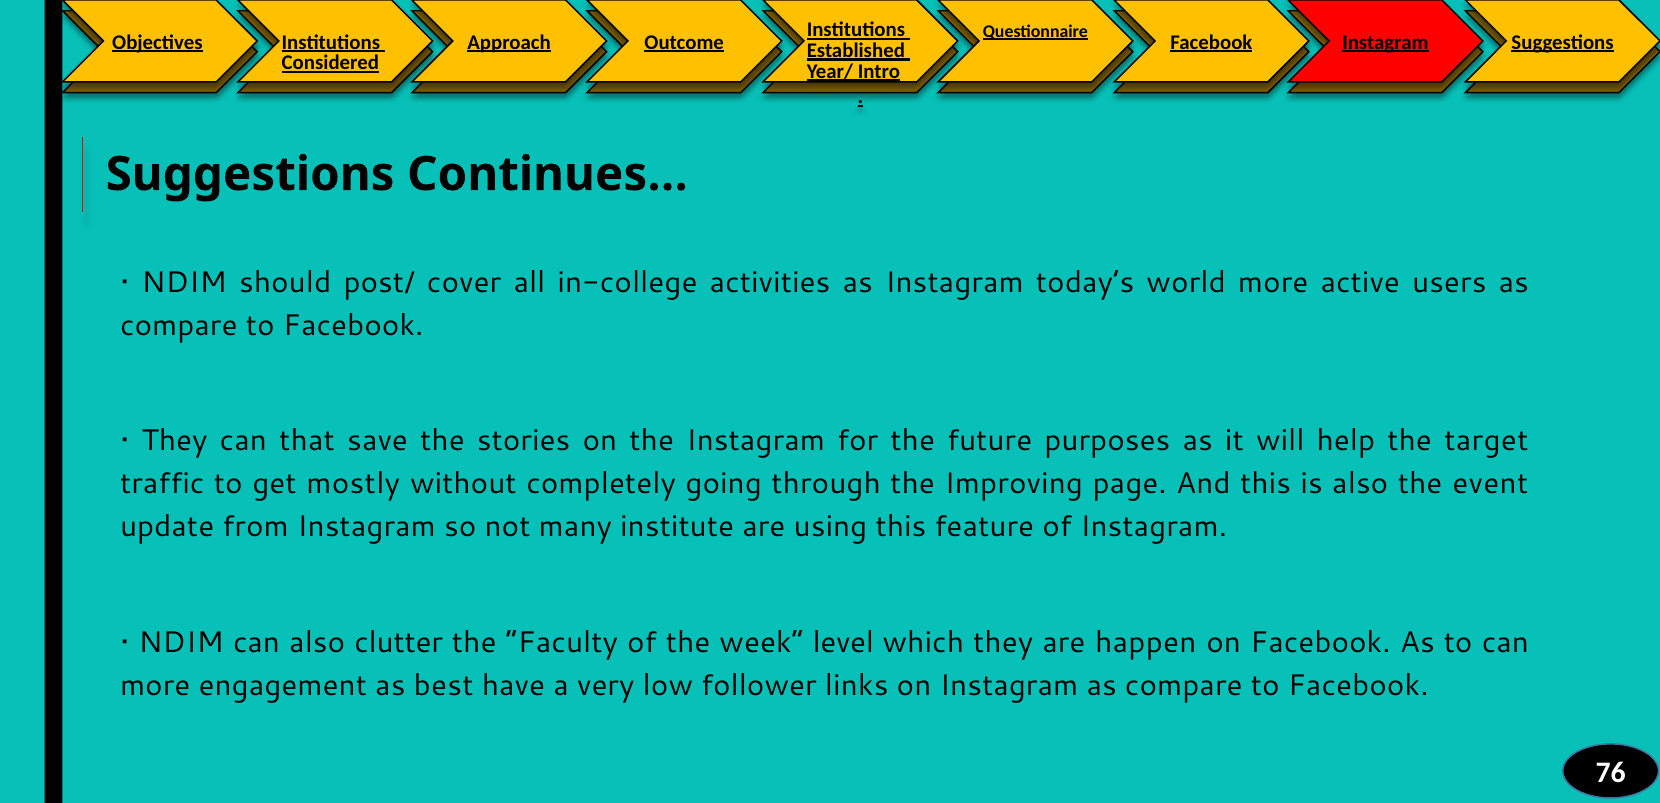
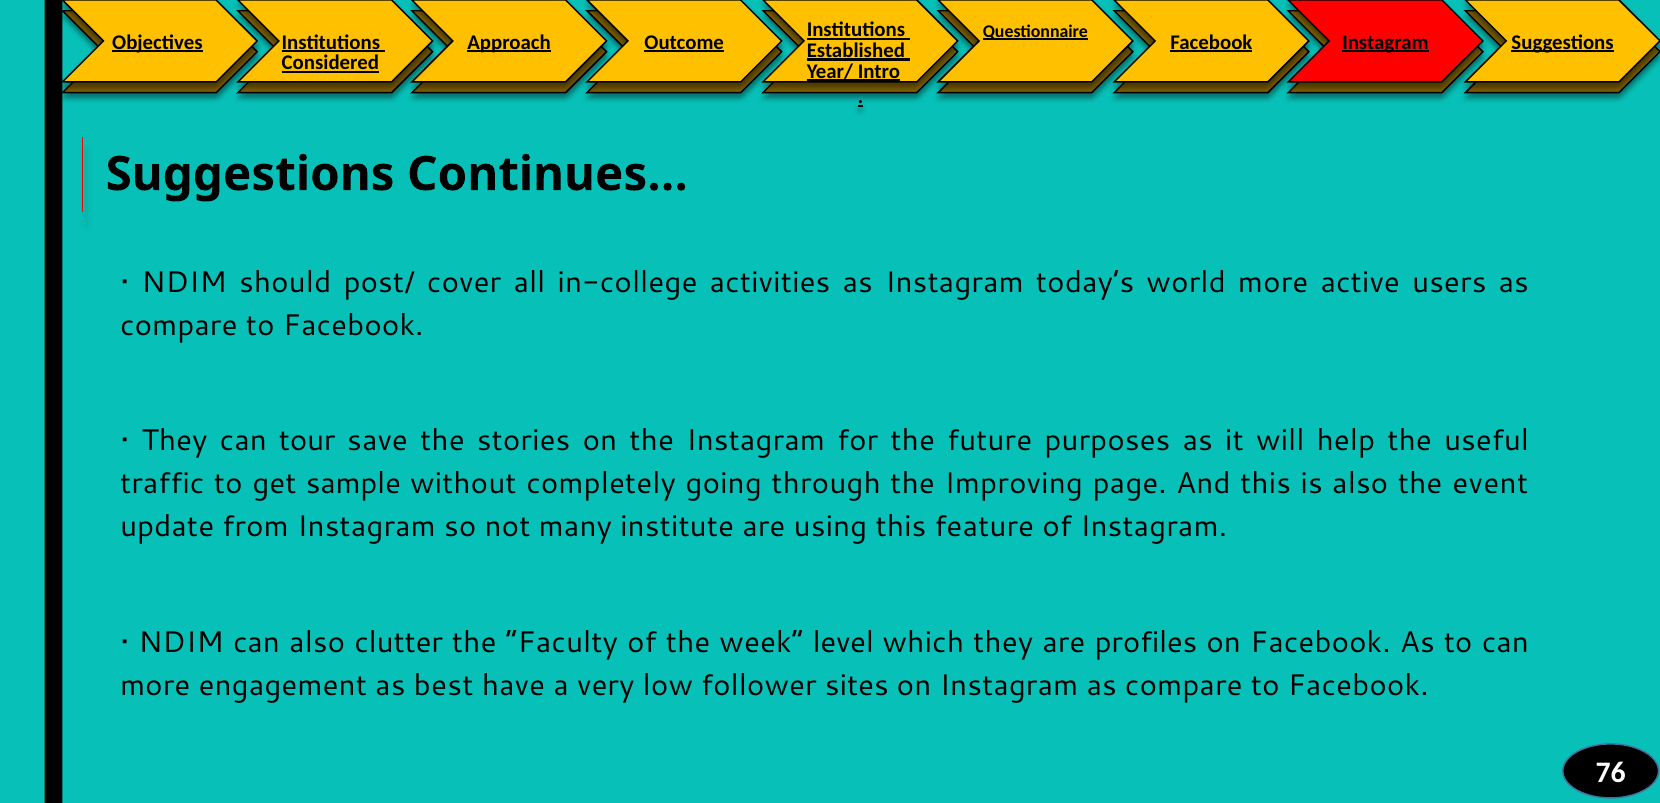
that: that -> tour (307, 441)
target: target -> useful (1487, 441)
mostly: mostly -> sample (353, 484)
happen: happen -> profiles (1146, 642)
links: links -> sites (857, 685)
